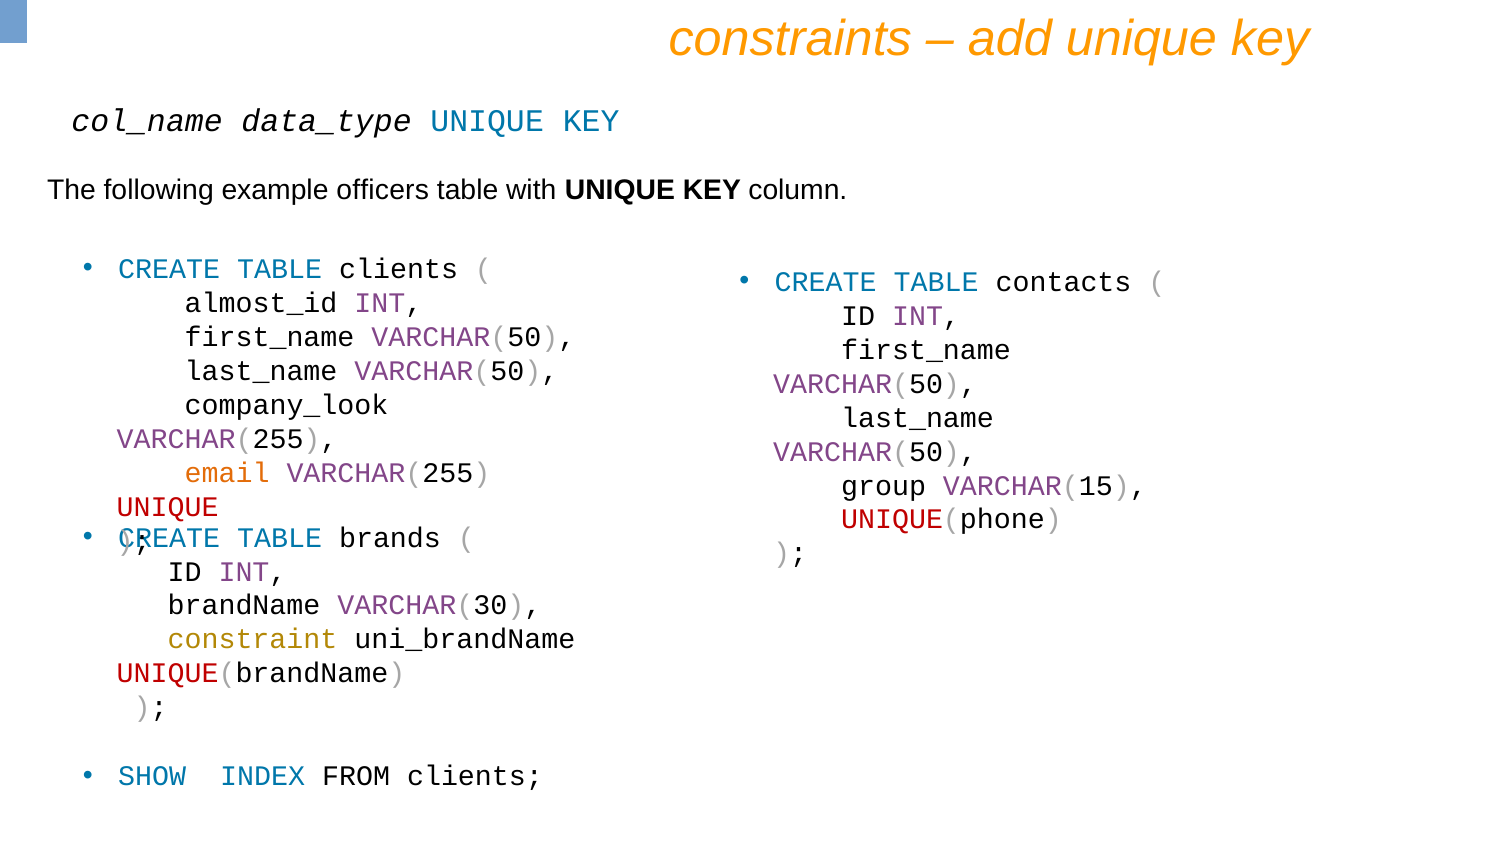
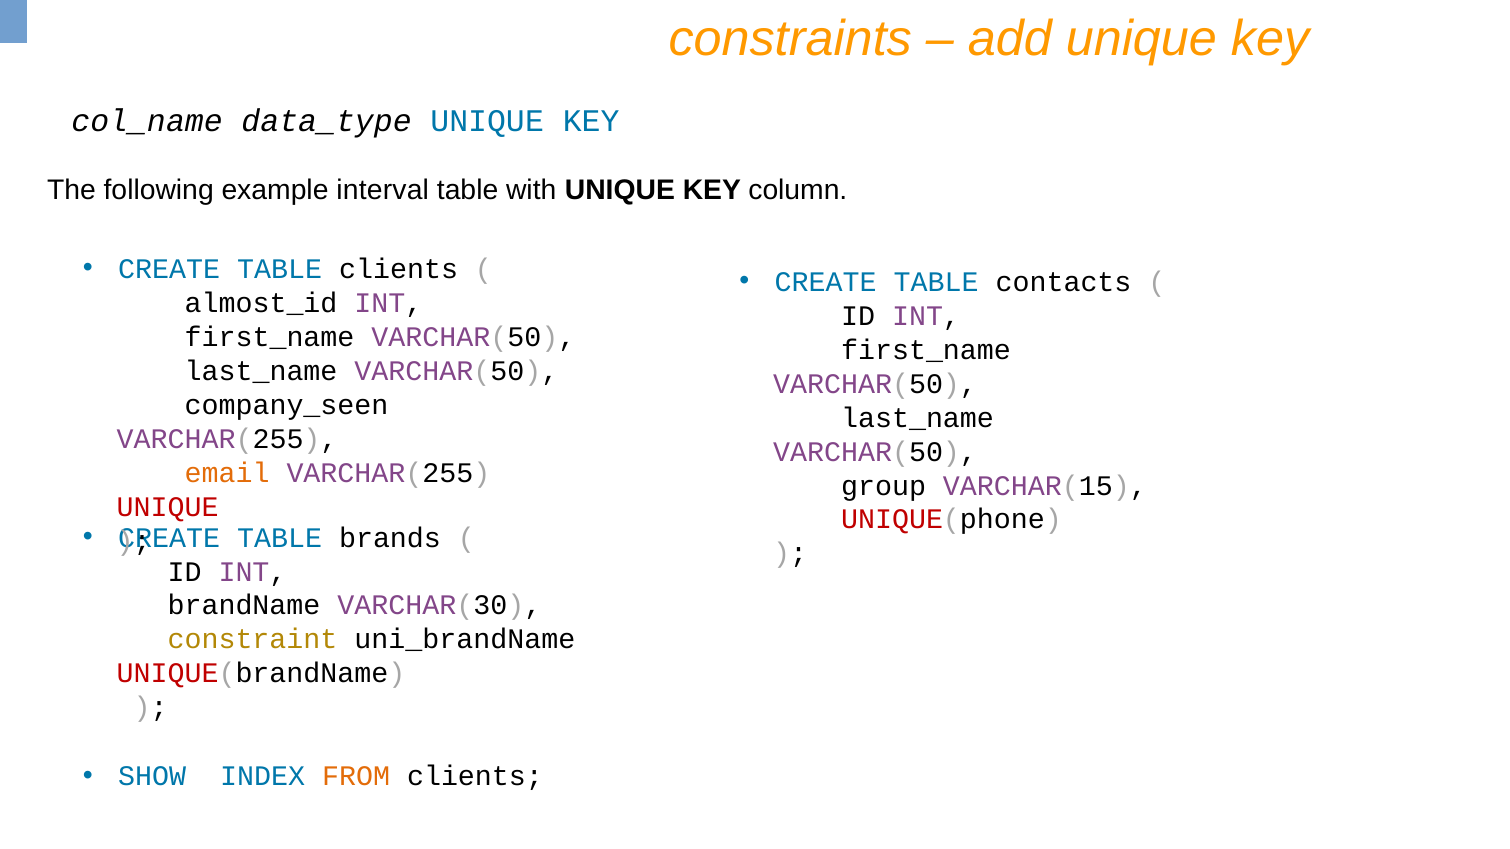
officers: officers -> interval (383, 191)
company_look: company_look -> company_seen (287, 405)
FROM colour: black -> orange (356, 777)
